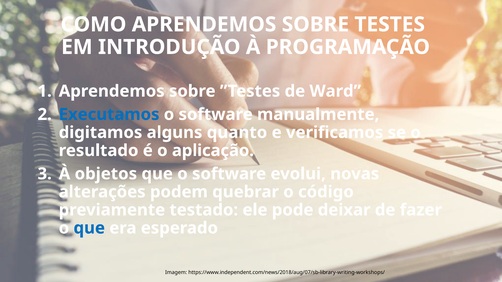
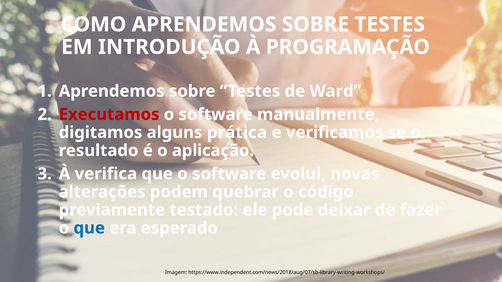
Executamos colour: blue -> red (109, 115)
quanto: quanto -> prática (237, 133)
objetos: objetos -> verifica (106, 174)
